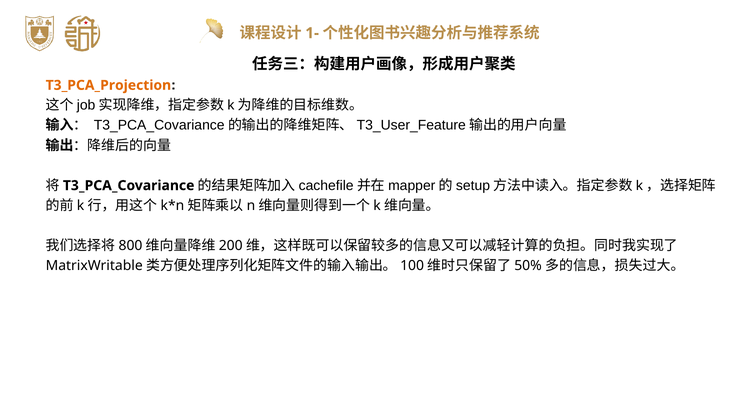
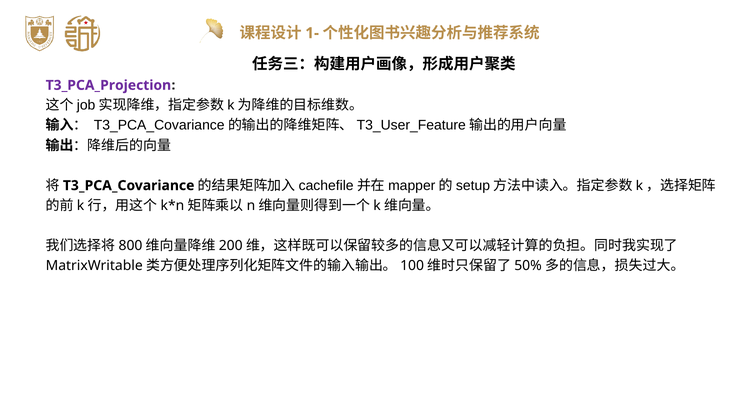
T3_PCA_Projection colour: orange -> purple (108, 85)
